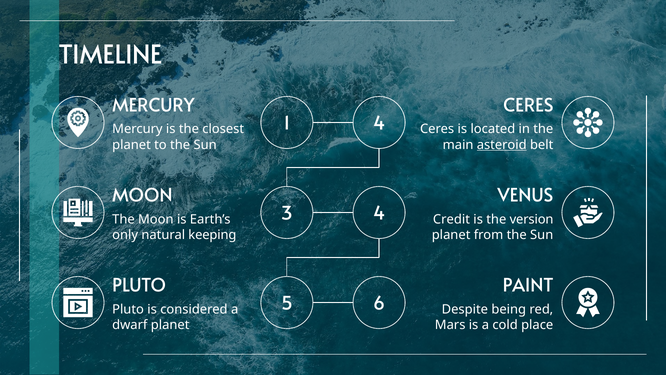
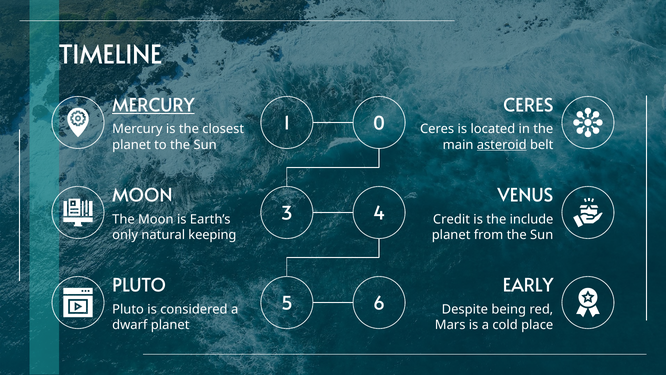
MERCURY underline: none -> present (153, 106)
1 4: 4 -> 0 (379, 124)
version: version -> include (532, 219)
PAINT: PAINT -> EARLY (528, 285)
